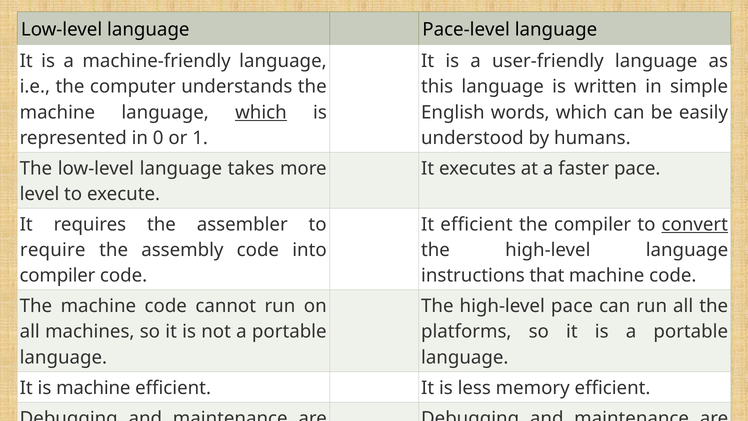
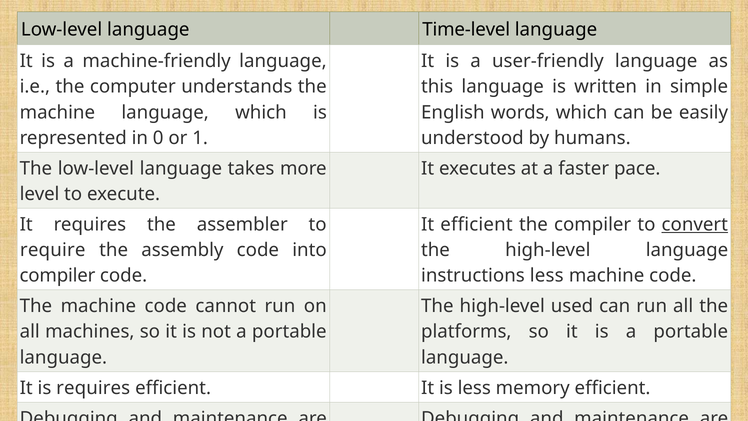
Pace-level: Pace-level -> Time-level (466, 29)
which underline: present -> none (261, 112)
instructions that: that -> less (547, 276)
high-level pace: pace -> used (572, 306)
is machine: machine -> requires (93, 388)
